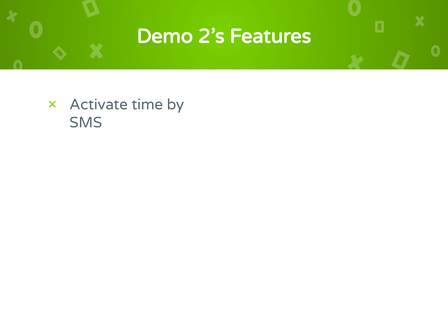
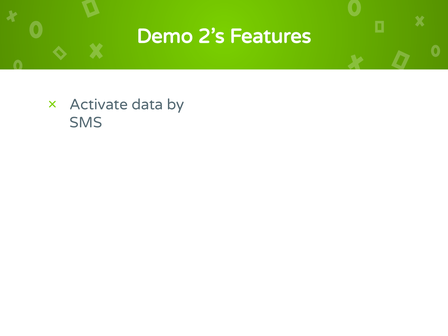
time: time -> data (147, 105)
